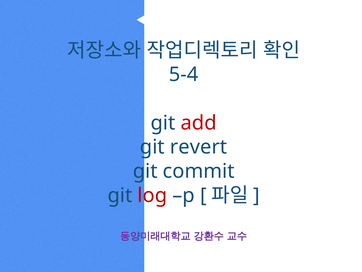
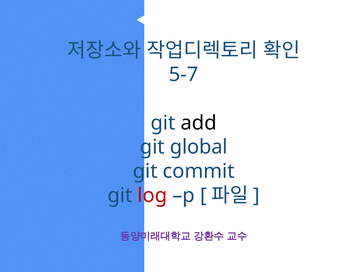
5-4: 5-4 -> 5-7 (184, 74)
add colour: red -> black (199, 123)
revert: revert -> global (199, 147)
